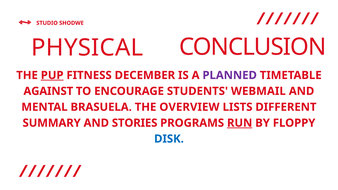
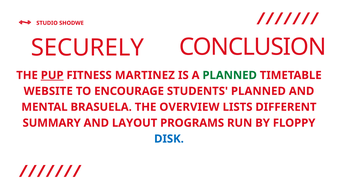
PHYSICAL: PHYSICAL -> SECURELY (87, 48)
DECEMBER: DECEMBER -> MARTINEZ (145, 75)
PLANNED colour: purple -> green (230, 75)
AGAINST: AGAINST -> WEBSITE (48, 91)
STUDENTS WEBMAIL: WEBMAIL -> PLANNED (258, 91)
STORIES: STORIES -> LAYOUT (135, 123)
RUN underline: present -> none (240, 123)
